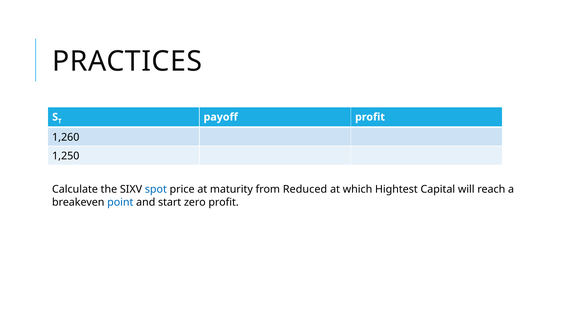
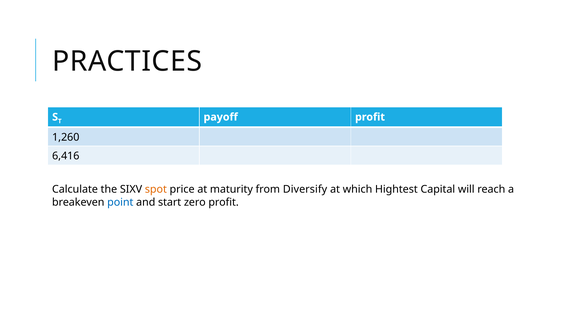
1,250: 1,250 -> 6,416 (66, 156)
spot colour: blue -> orange (156, 189)
Reduced: Reduced -> Diversify (305, 189)
